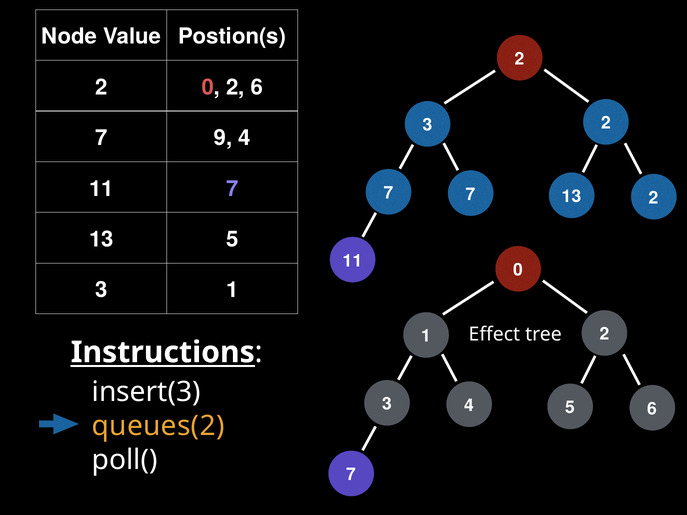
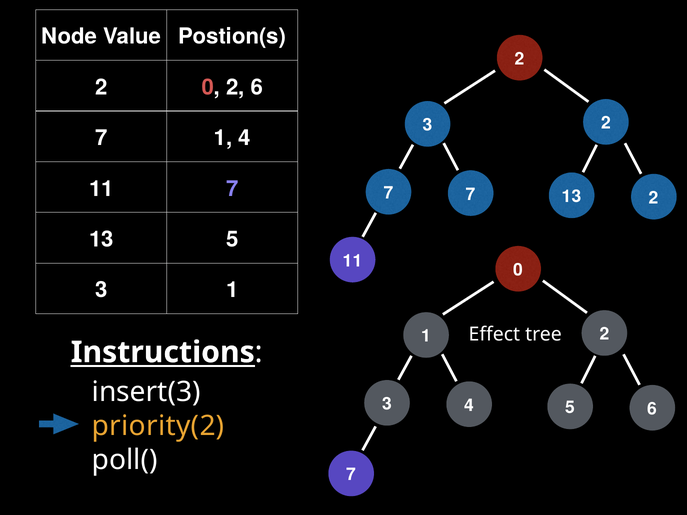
7 9: 9 -> 1 (223, 138)
queues(2: queues(2 -> priority(2 (158, 426)
